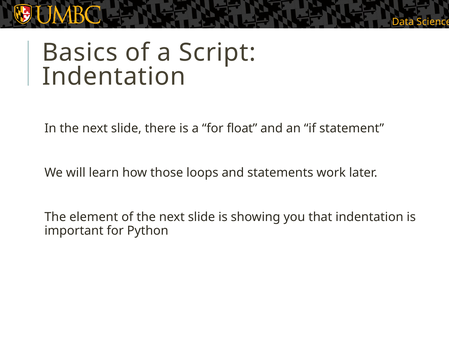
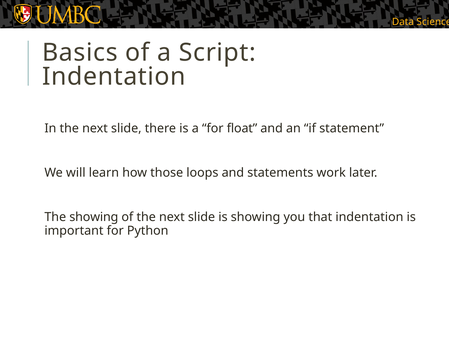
The element: element -> showing (94, 217)
